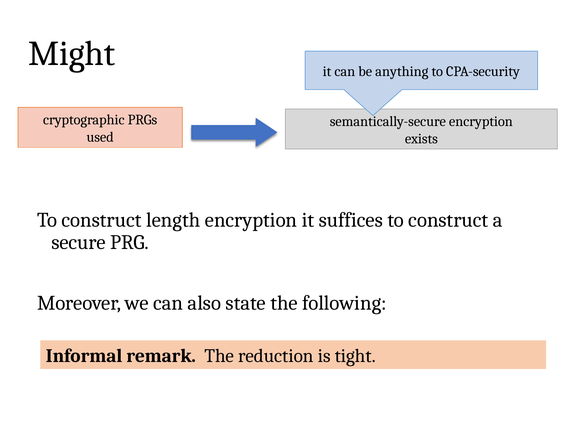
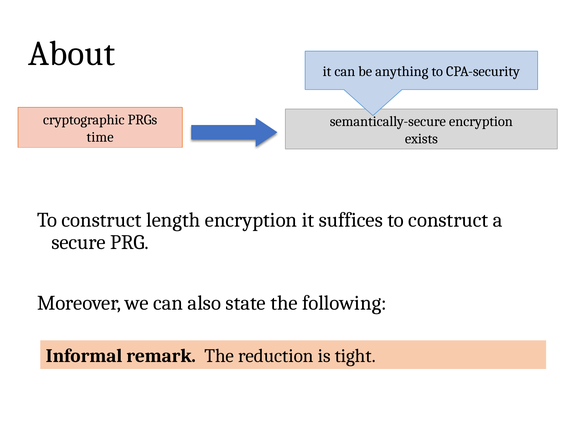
Might: Might -> About (72, 54)
used: used -> time (100, 137)
